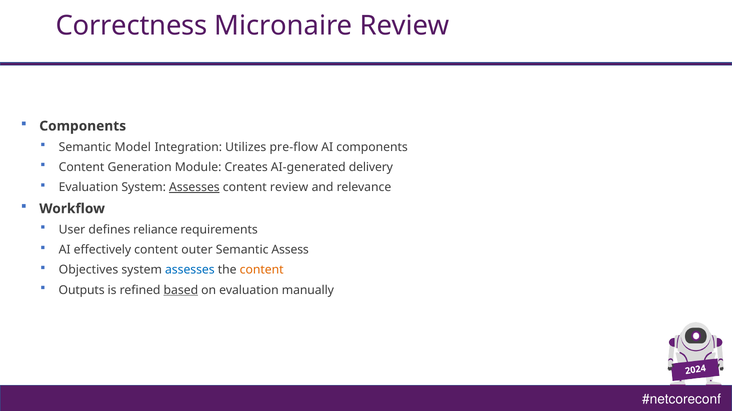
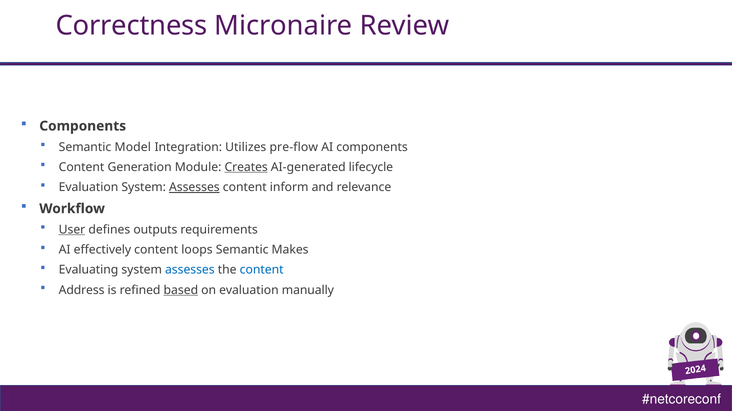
Creates underline: none -> present (246, 167)
delivery: delivery -> lifecycle (371, 167)
content review: review -> inform (289, 188)
User underline: none -> present (72, 230)
reliance: reliance -> outputs (155, 230)
outer: outer -> loops (197, 250)
Assess: Assess -> Makes (290, 250)
Objectives: Objectives -> Evaluating (89, 270)
content colour: orange -> blue (262, 270)
Outputs: Outputs -> Address (82, 291)
